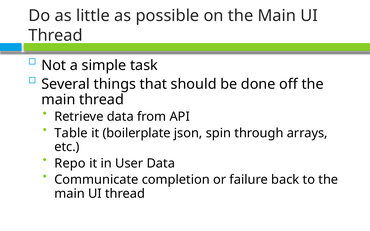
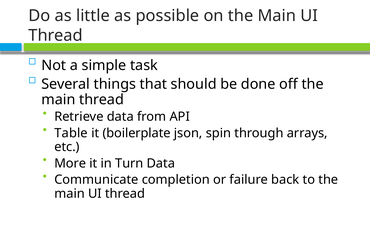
Repo: Repo -> More (70, 163)
User: User -> Turn (129, 163)
